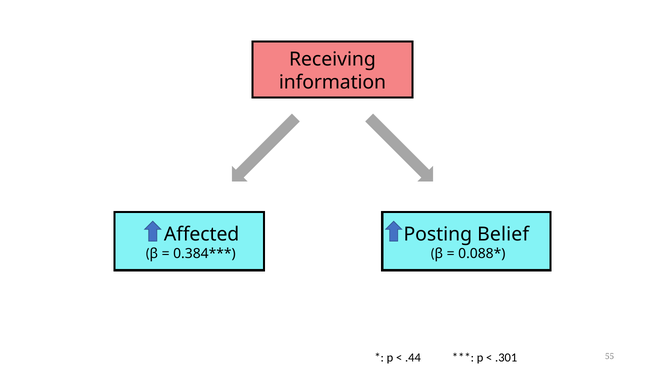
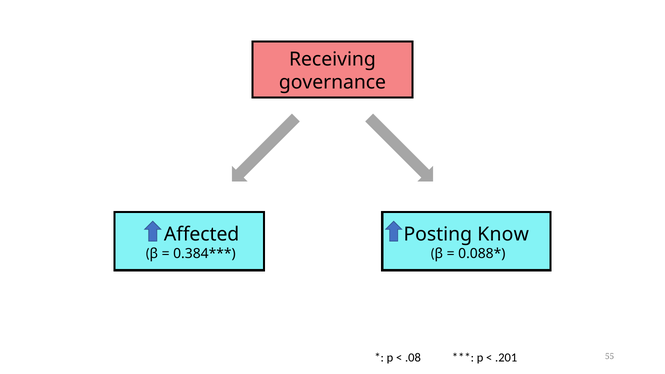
information: information -> governance (332, 83)
Belief: Belief -> Know (503, 234)
.44: .44 -> .08 (413, 357)
.301: .301 -> .201 (506, 357)
